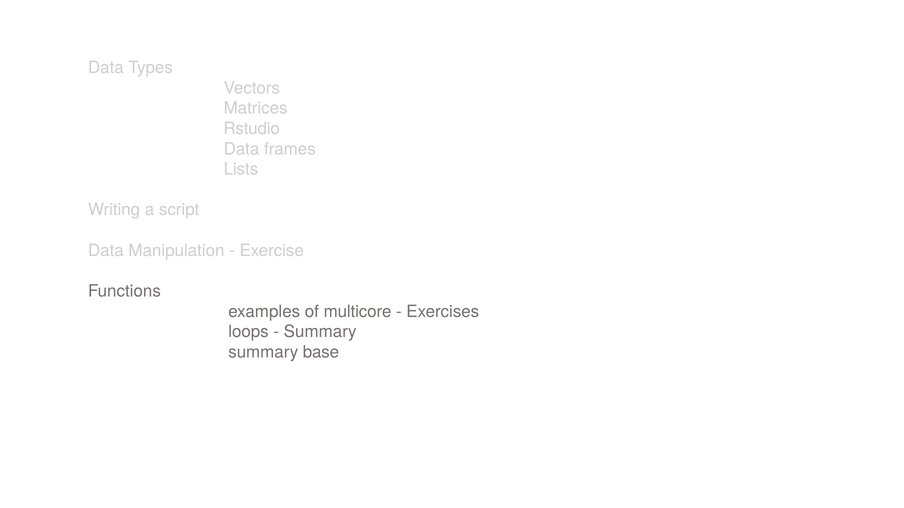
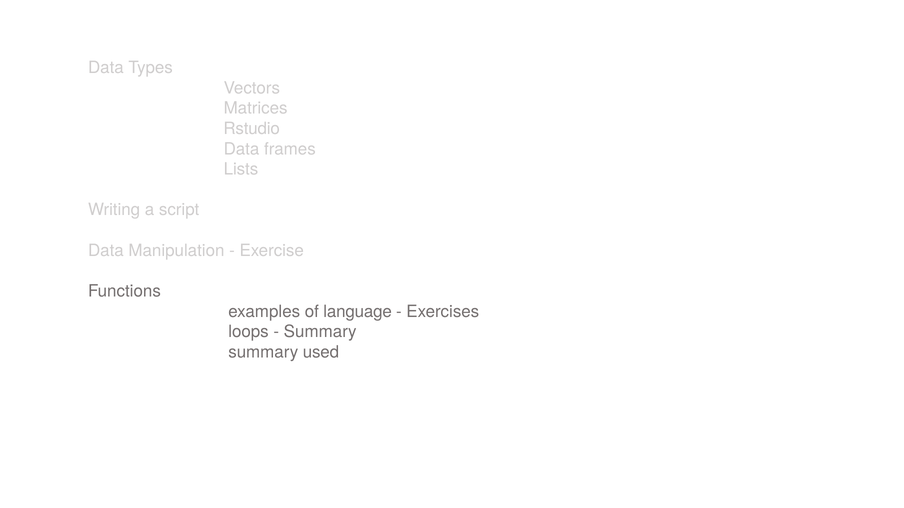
multicore: multicore -> language (358, 312)
base: base -> used (321, 352)
